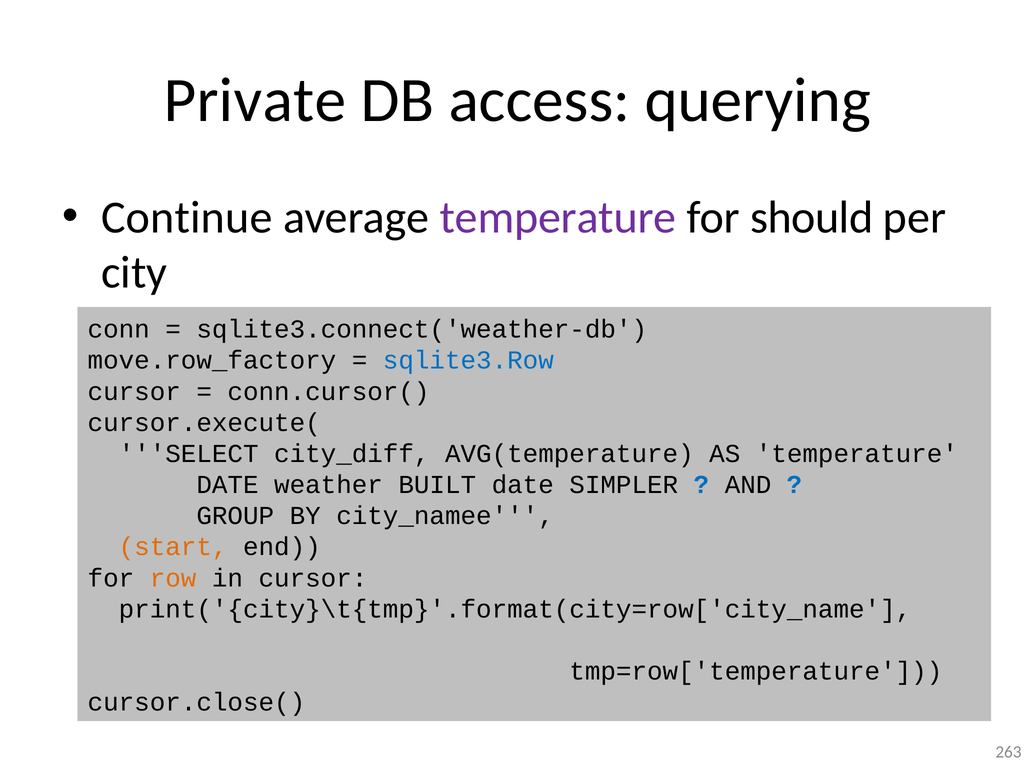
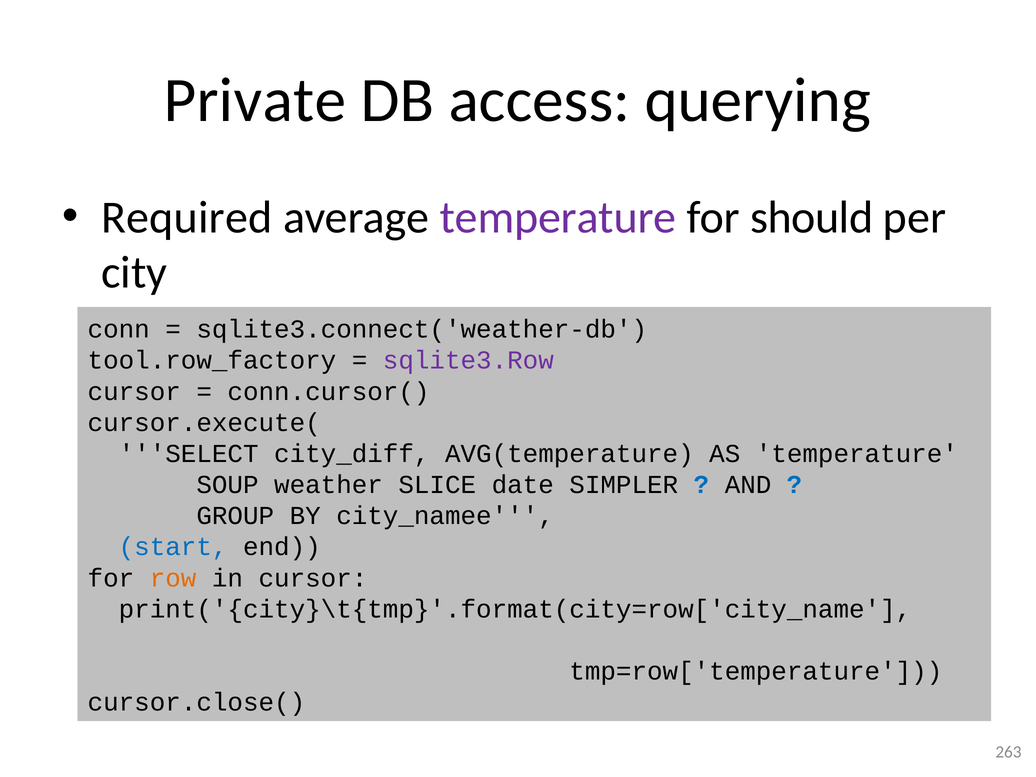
Continue: Continue -> Required (187, 217)
move.row_factory: move.row_factory -> tool.row_factory (212, 360)
sqlite3.Row colour: blue -> purple (468, 360)
DATE: DATE -> SOUP (227, 485)
BUILT: BUILT -> SLICE (437, 485)
start colour: orange -> blue (173, 547)
